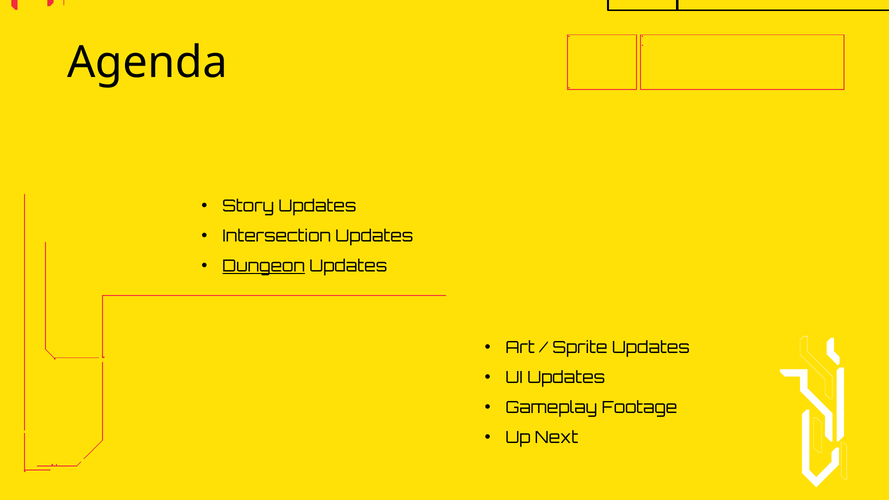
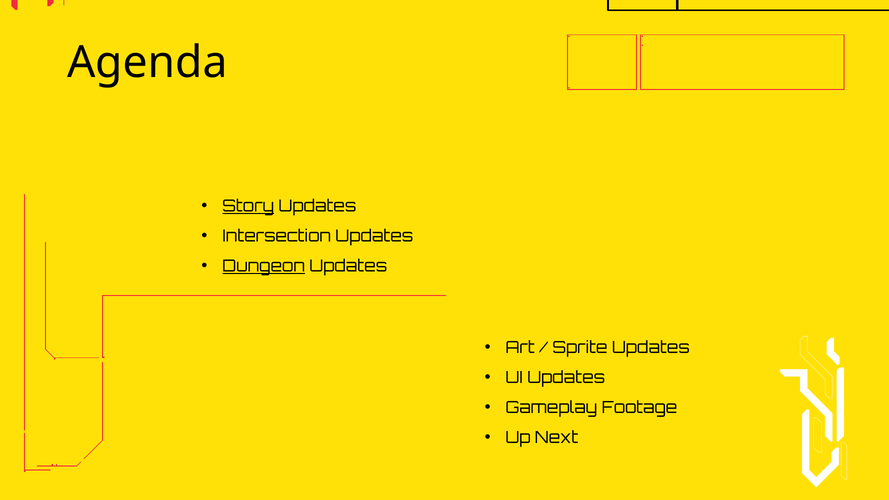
Story underline: none -> present (248, 206)
